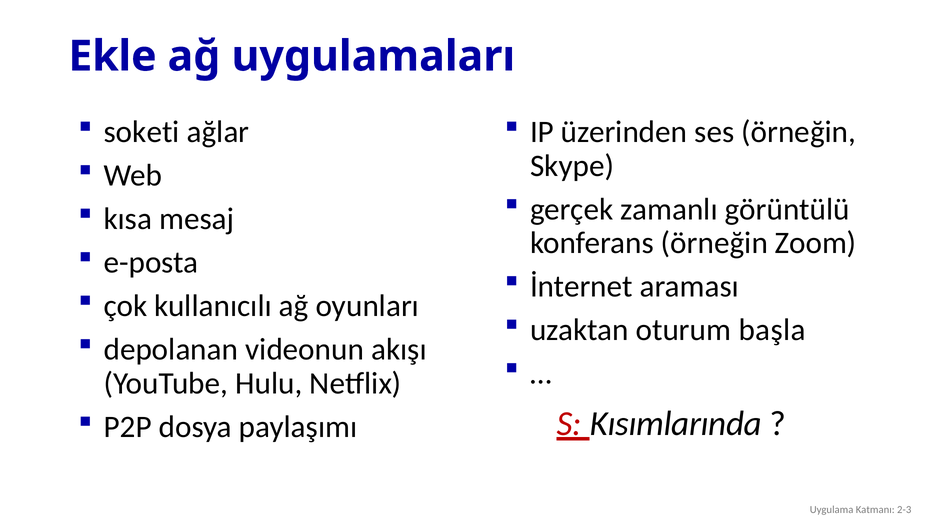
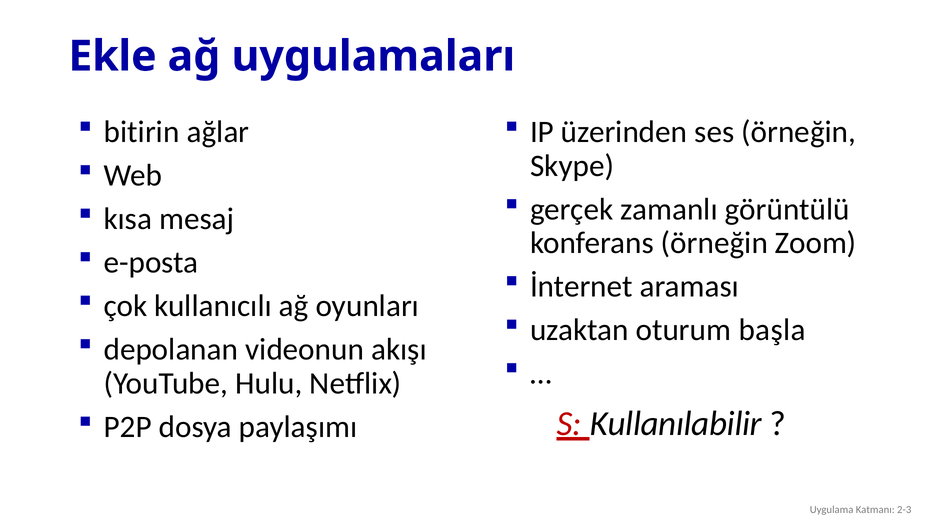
soketi: soketi -> bitirin (142, 132)
Kısımlarında: Kısımlarında -> Kullanılabilir (676, 423)
